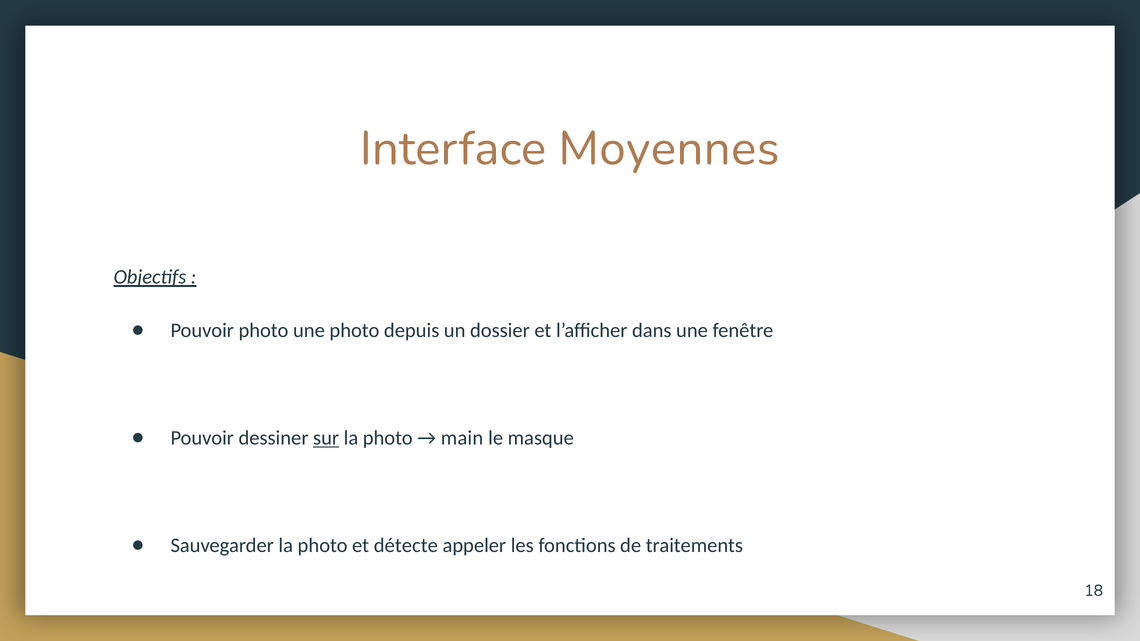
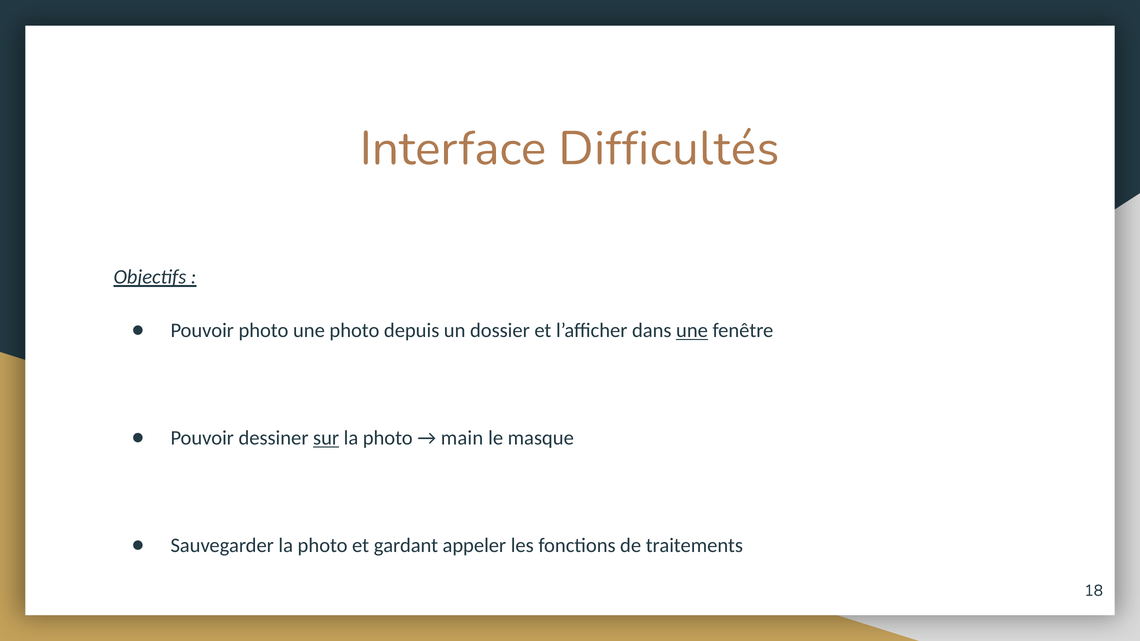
Moyennes: Moyennes -> Difficultés (669, 149)
une underline: none -> present (692, 331)
détecte: détecte -> gardant (406, 546)
